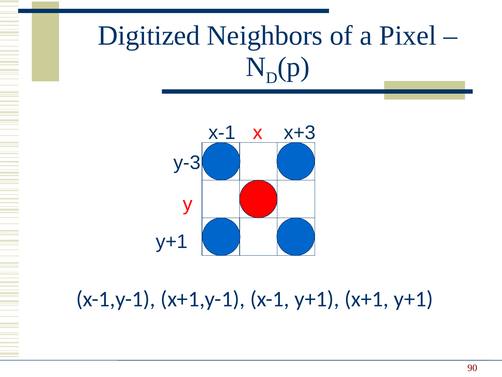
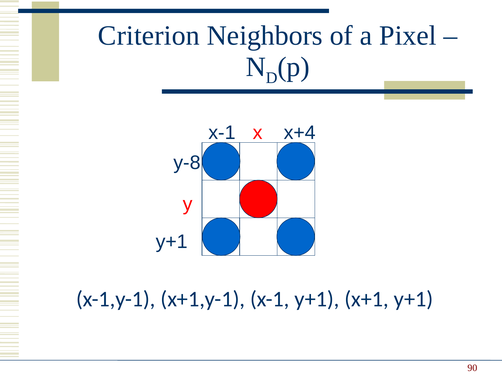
Digitized: Digitized -> Criterion (149, 35)
x+3: x+3 -> x+4 (300, 133)
y-3: y-3 -> y-8 (187, 163)
